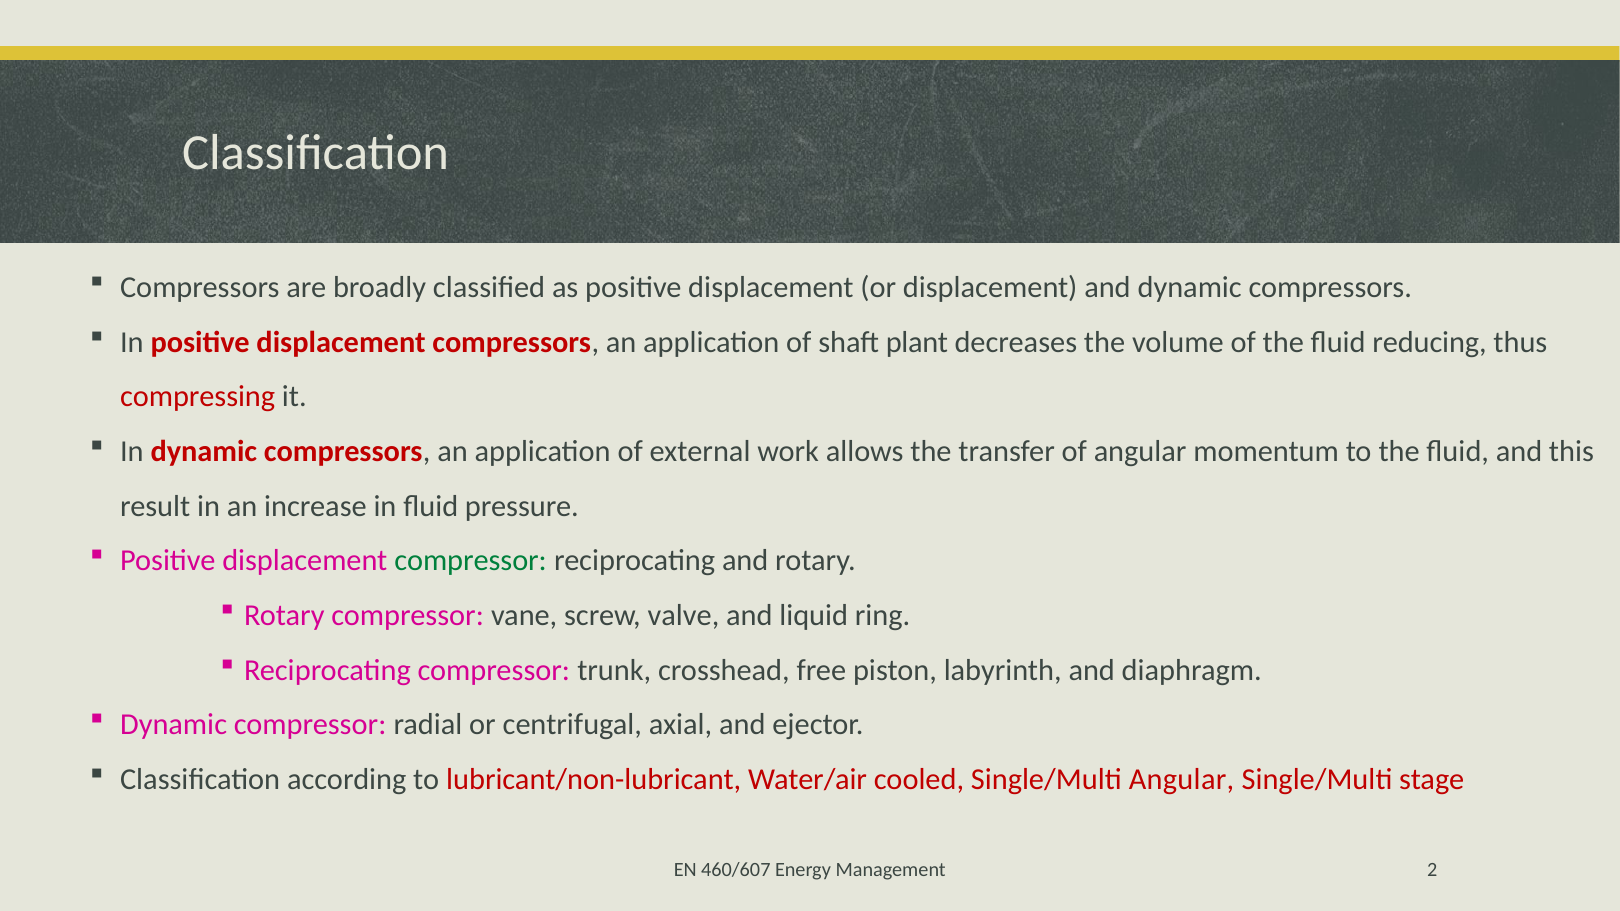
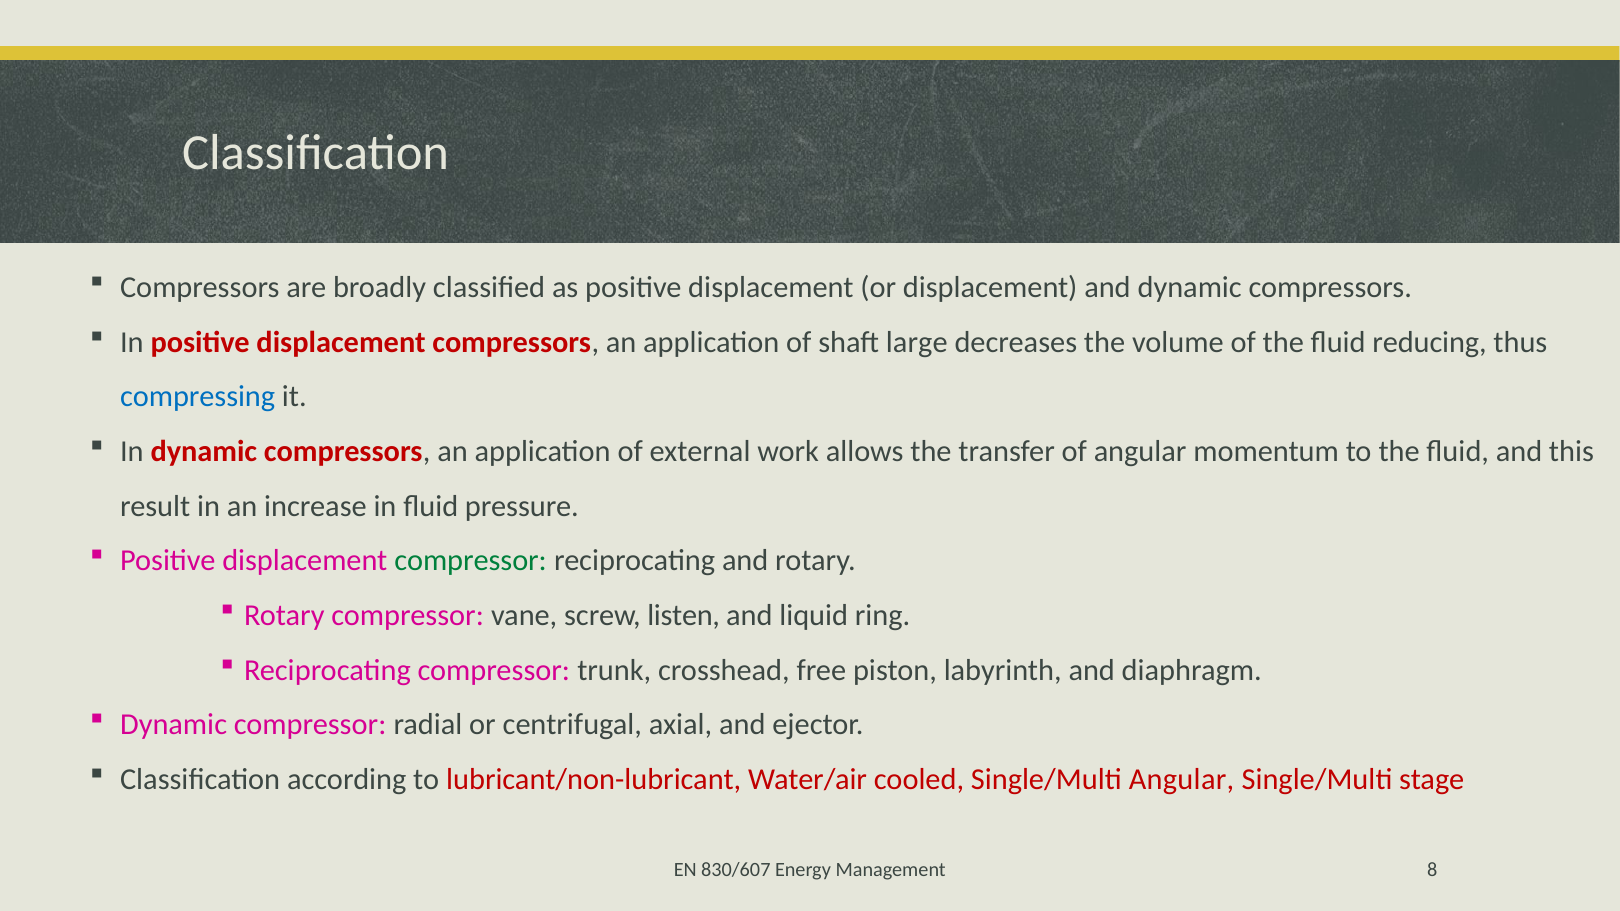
plant: plant -> large (917, 342)
compressing colour: red -> blue (198, 397)
valve: valve -> listen (684, 616)
460/607: 460/607 -> 830/607 (736, 870)
2: 2 -> 8 (1432, 870)
